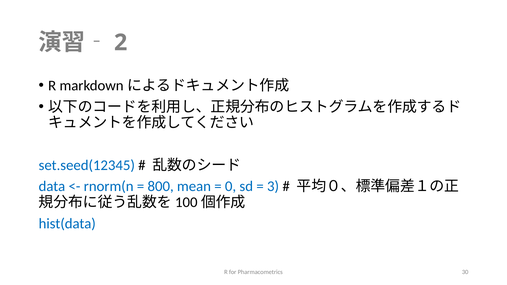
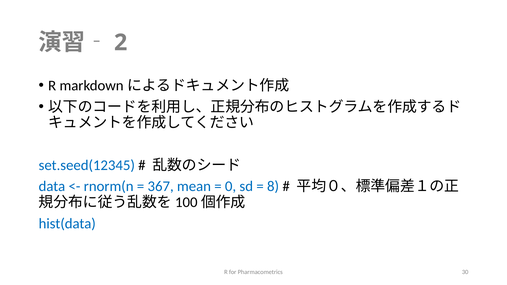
800: 800 -> 367 (161, 187)
3: 3 -> 8 (273, 187)
